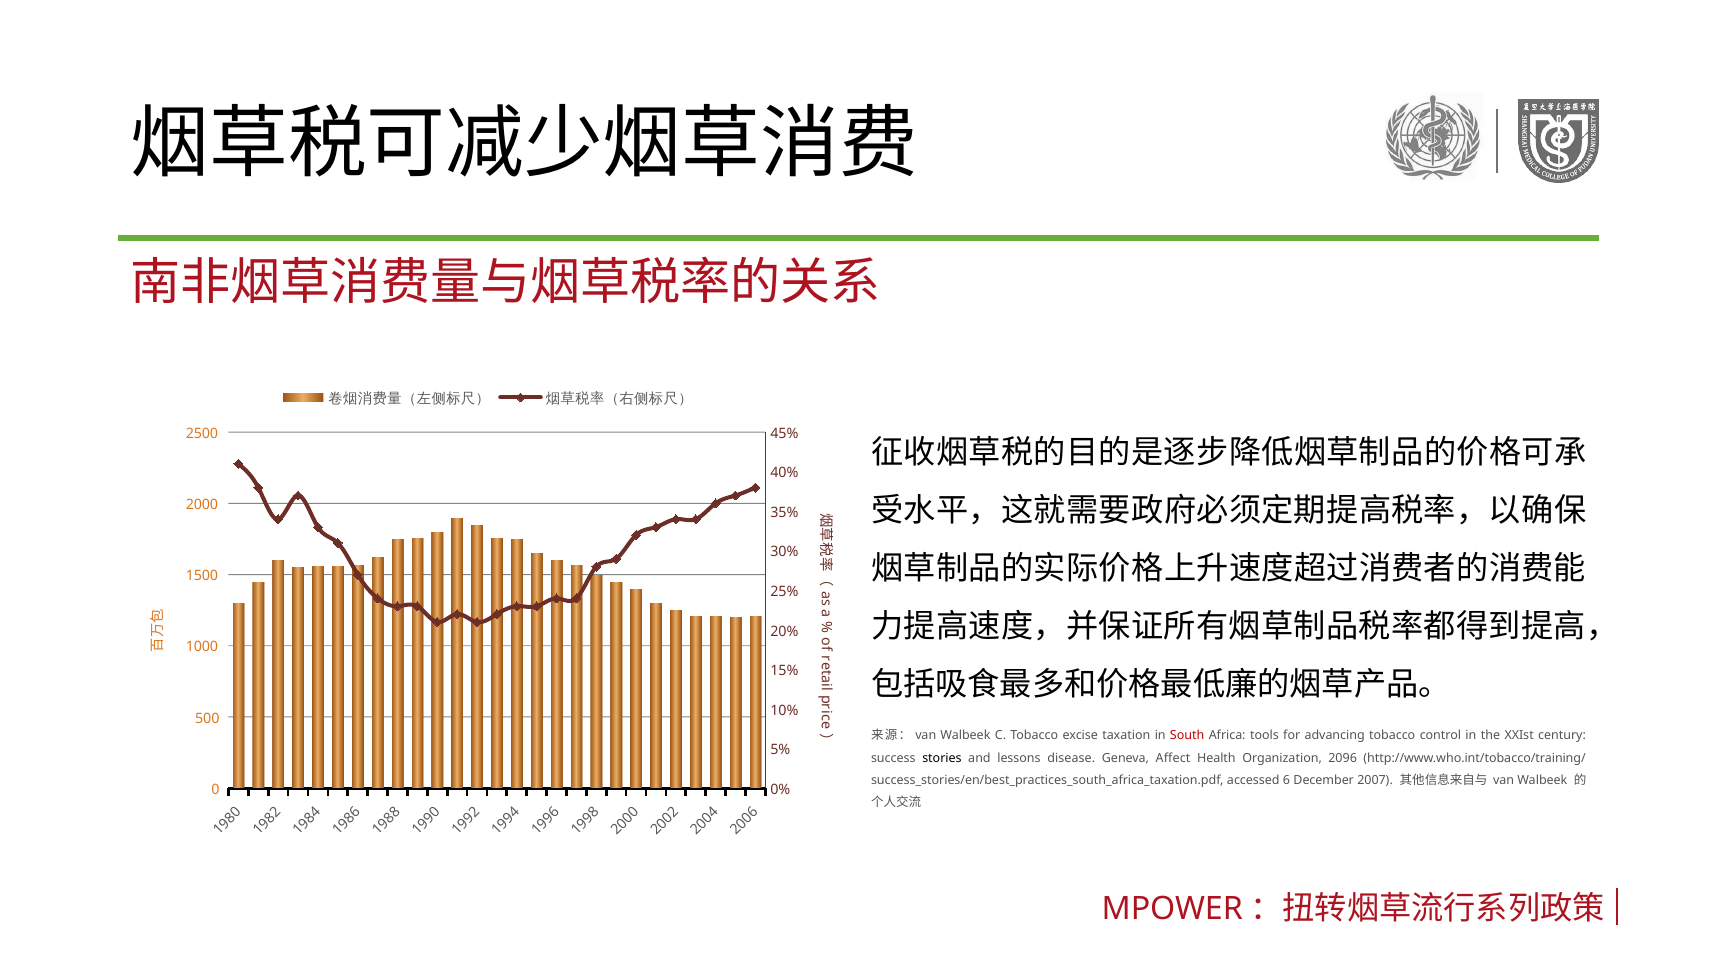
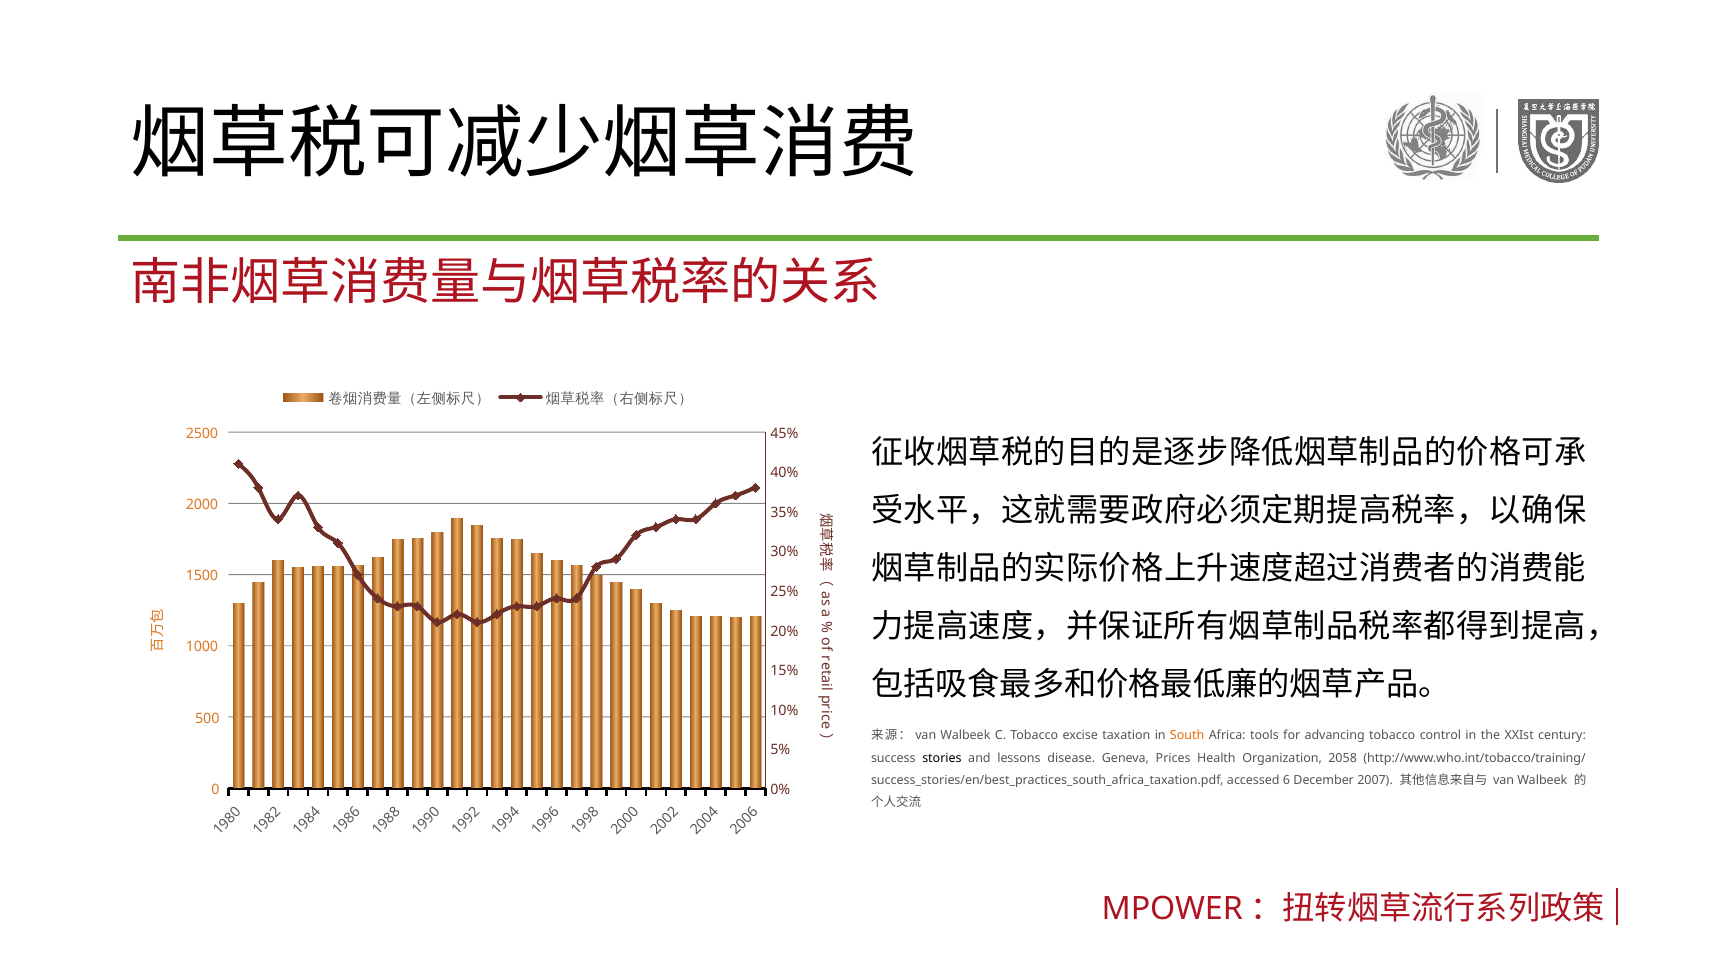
South colour: red -> orange (1187, 735)
Affect: Affect -> Prices (1173, 758)
2096: 2096 -> 2058 (1343, 758)
